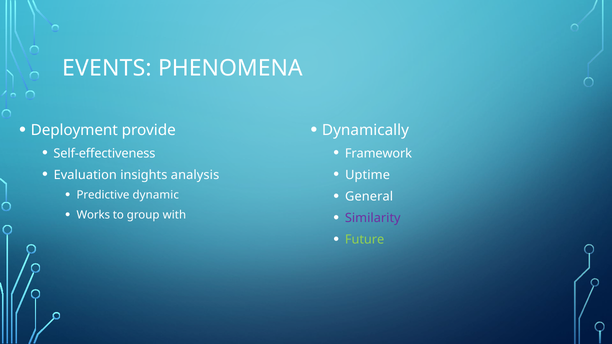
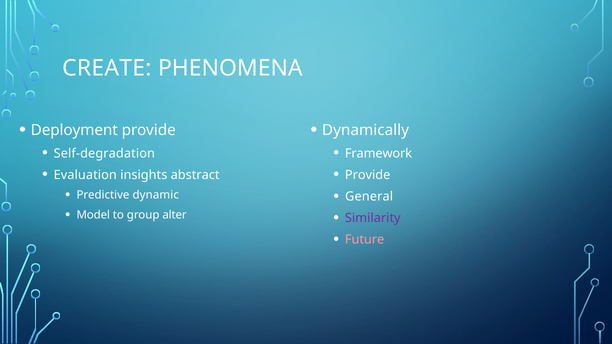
EVENTS: EVENTS -> CREATE (107, 68)
Self-effectiveness: Self-effectiveness -> Self-degradation (104, 153)
analysis: analysis -> abstract (195, 175)
Uptime: Uptime -> Provide (368, 175)
Works: Works -> Model (93, 215)
with: with -> alter (175, 215)
Future colour: light green -> pink (365, 240)
